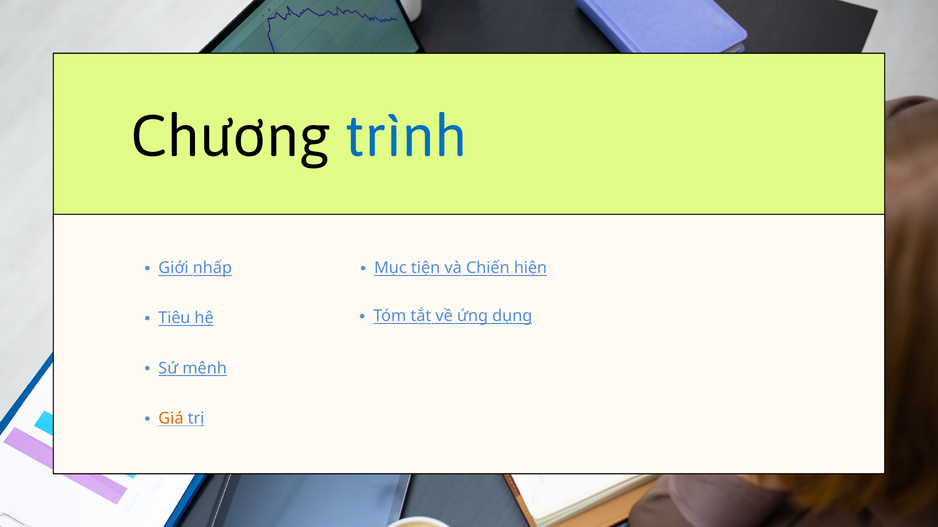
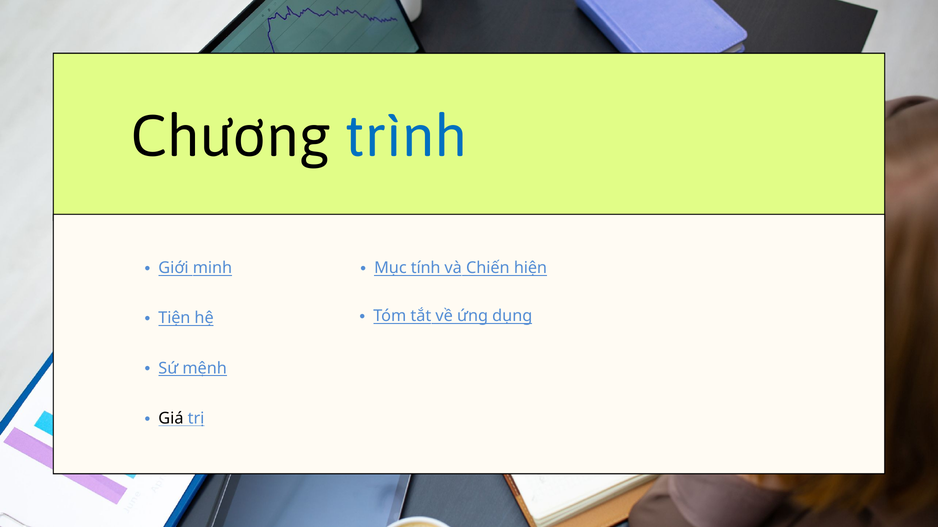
nhấp: nhấp -> minh (212, 268)
tiện: tiện -> tính (426, 268)
Tiêu: Tiêu -> Tiện (174, 318)
Giá colour: orange -> black (171, 419)
